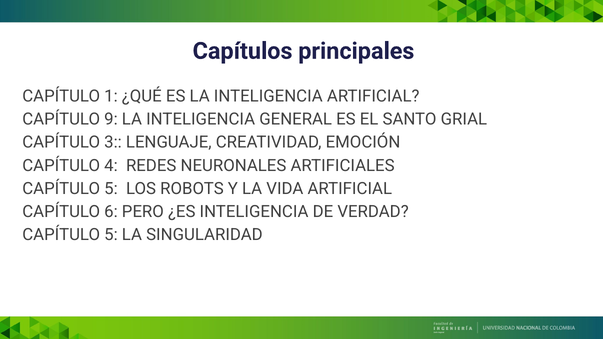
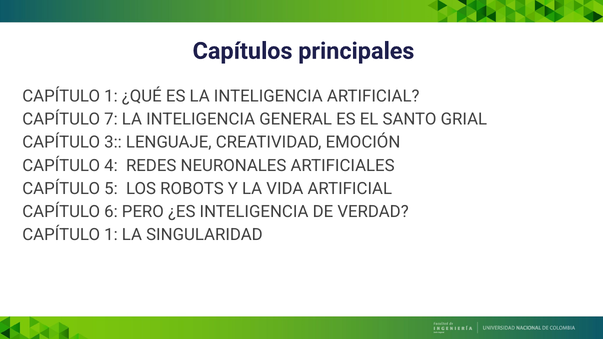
9: 9 -> 7 (111, 119)
5: 5 -> 1 (111, 235)
